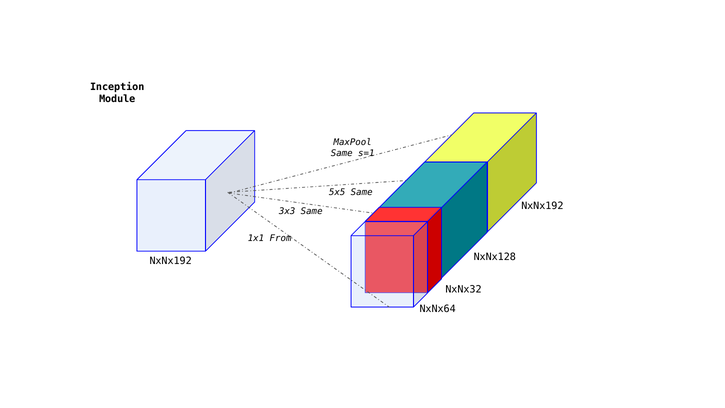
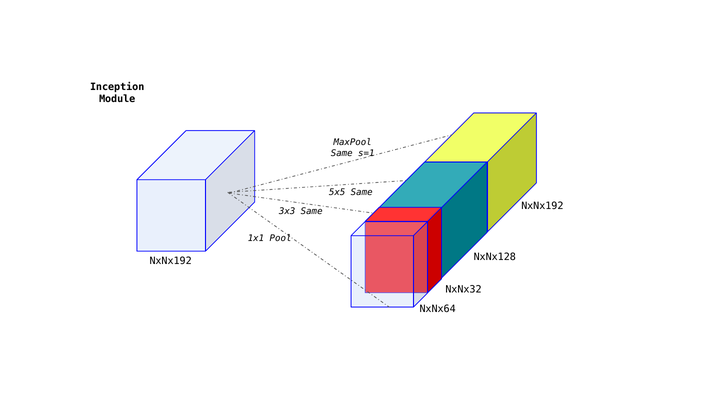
From: From -> Pool (281, 238)
